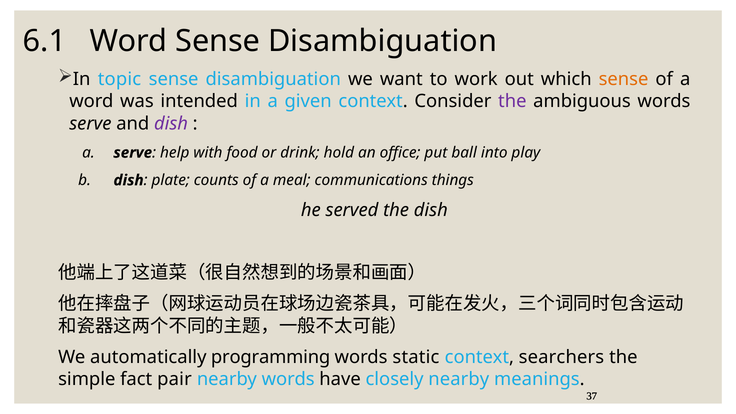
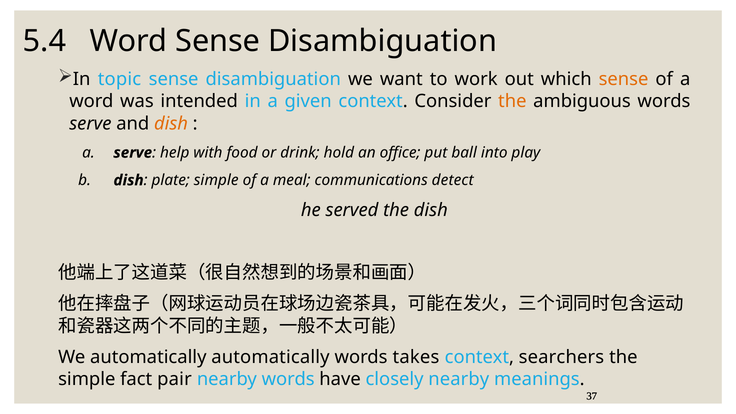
6.1: 6.1 -> 5.4 (45, 41)
the colour: purple -> orange (512, 101)
dish colour: purple -> orange (171, 123)
plate counts: counts -> simple (216, 180)
things: things -> detect (453, 180)
automatically programming: programming -> automatically (270, 357)
static: static -> takes (416, 357)
